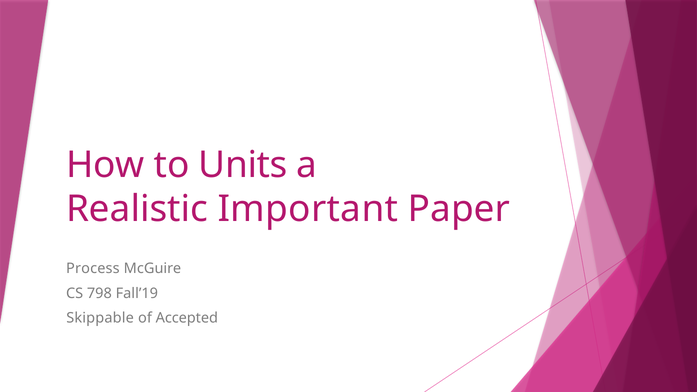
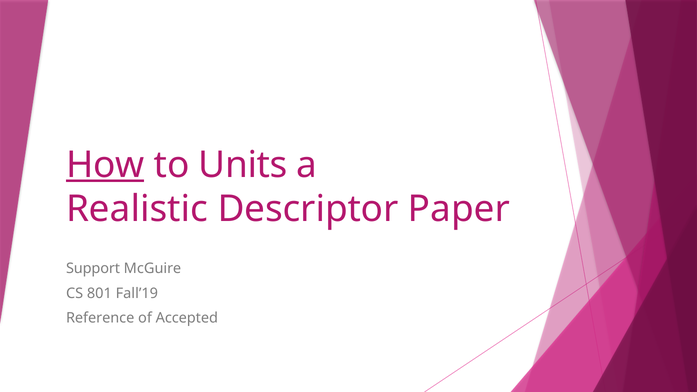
How underline: none -> present (105, 165)
Important: Important -> Descriptor (308, 209)
Process: Process -> Support (93, 269)
798: 798 -> 801 (99, 293)
Skippable: Skippable -> Reference (100, 318)
